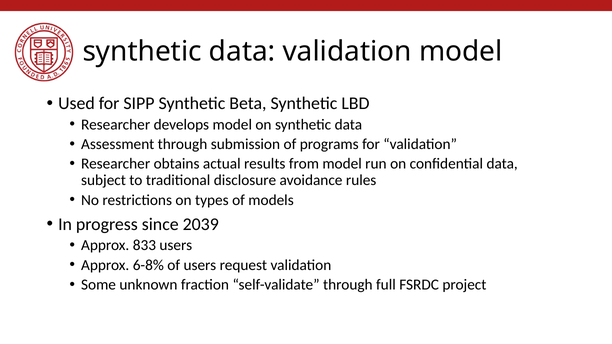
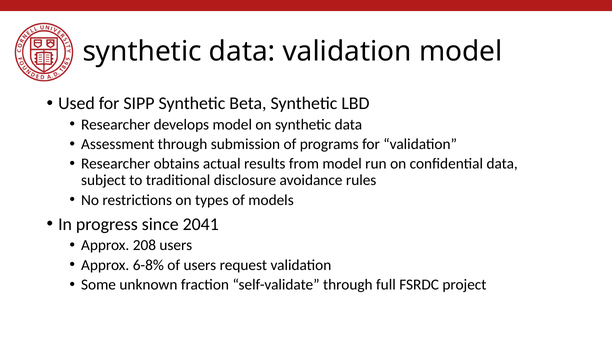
2039: 2039 -> 2041 (201, 224)
833: 833 -> 208 (144, 246)
